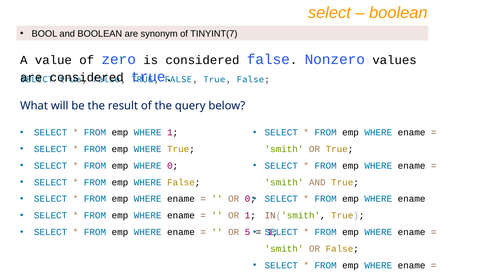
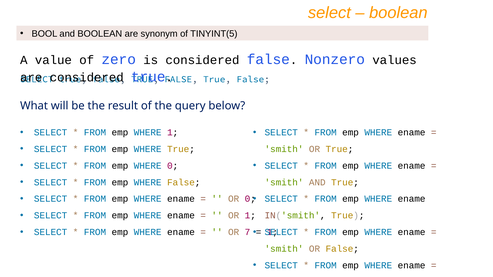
TINYINT(7: TINYINT(7 -> TINYINT(5 (214, 34)
5: 5 -> 7 (248, 232)
